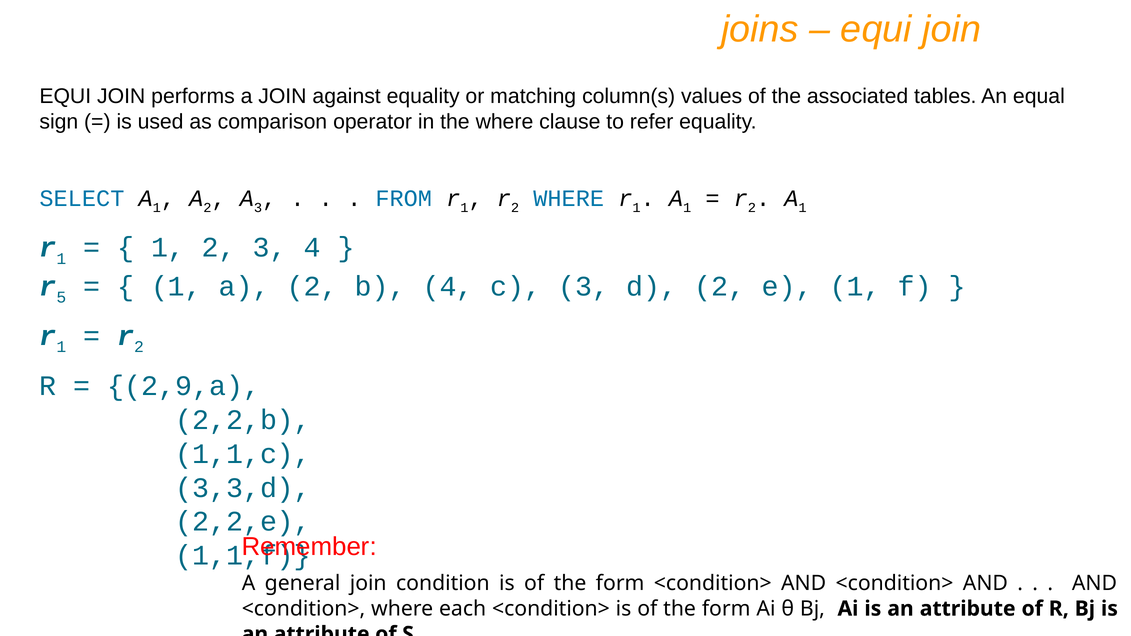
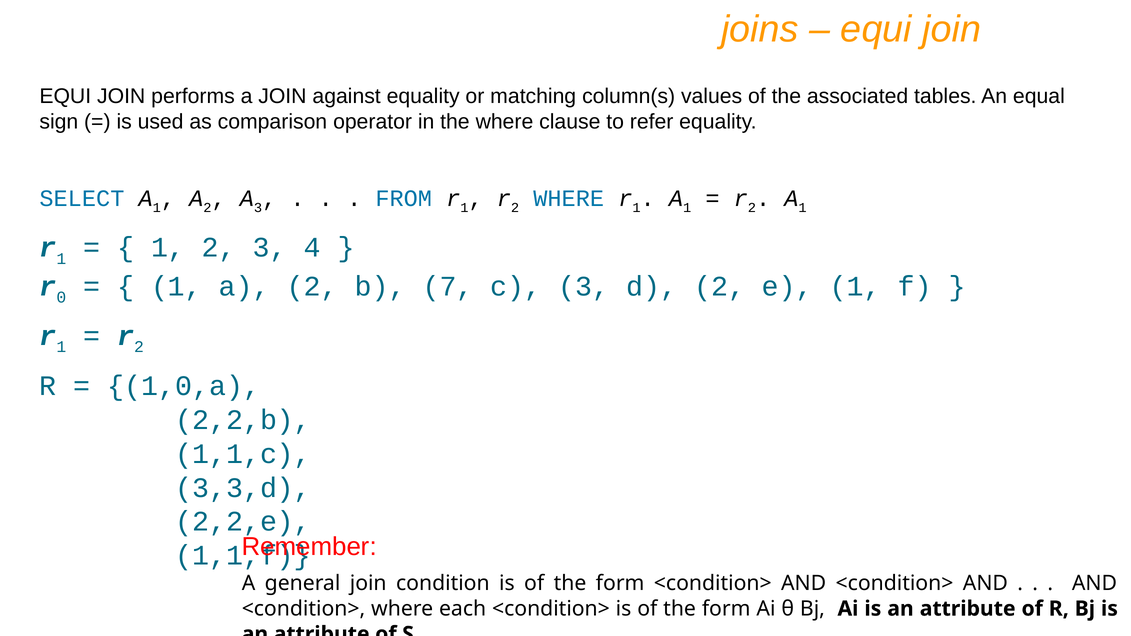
5: 5 -> 0 (61, 297)
b 4: 4 -> 7 (448, 286)
2,9,a: 2,9,a -> 1,0,a (184, 386)
